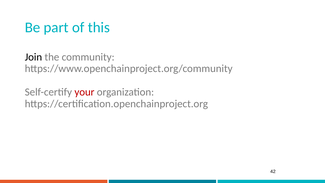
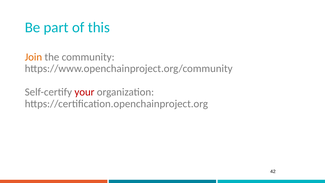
Join colour: black -> orange (33, 57)
